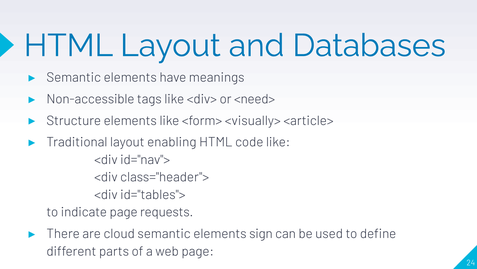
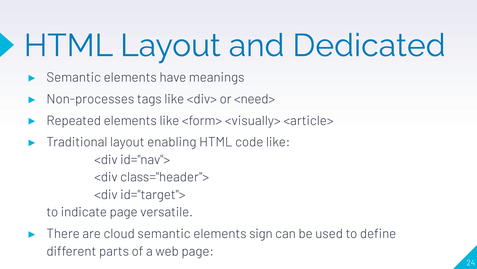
Databases: Databases -> Dedicated (369, 46)
Non-accessible: Non-accessible -> Non-processes (90, 99)
Structure: Structure -> Repeated (74, 120)
id="tables">: id="tables"> -> id="target"> (153, 194)
requests: requests -> versatile (167, 212)
